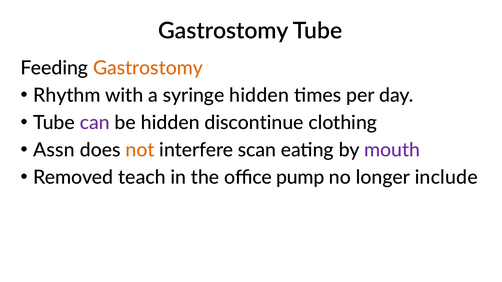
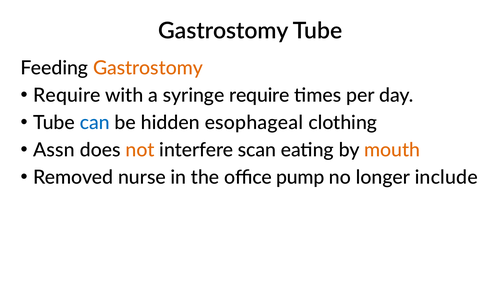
Rhythm: Rhythm -> Require (67, 96)
syringe hidden: hidden -> require (259, 96)
can colour: purple -> blue (95, 123)
discontinue: discontinue -> esophageal (254, 123)
mouth colour: purple -> orange (392, 150)
teach: teach -> nurse (142, 178)
